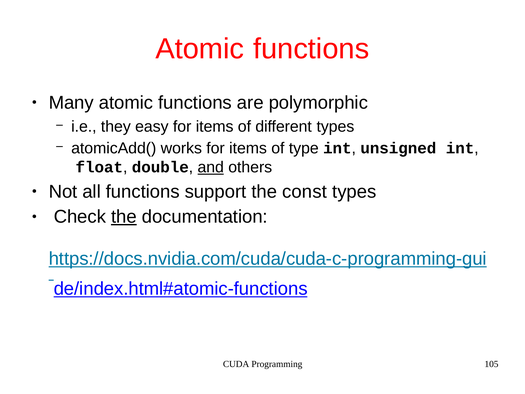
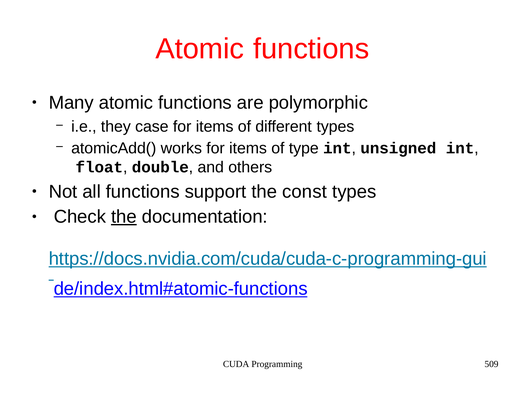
easy: easy -> case (152, 127)
and underline: present -> none (211, 167)
105: 105 -> 509 (491, 364)
